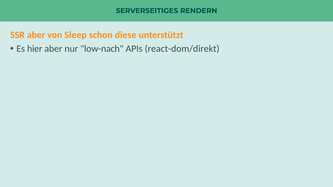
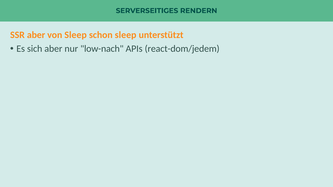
schon diese: diese -> sleep (126, 35)
hier: hier -> sich (35, 49)
react-dom/direkt: react-dom/direkt -> react-dom/jedem (182, 49)
